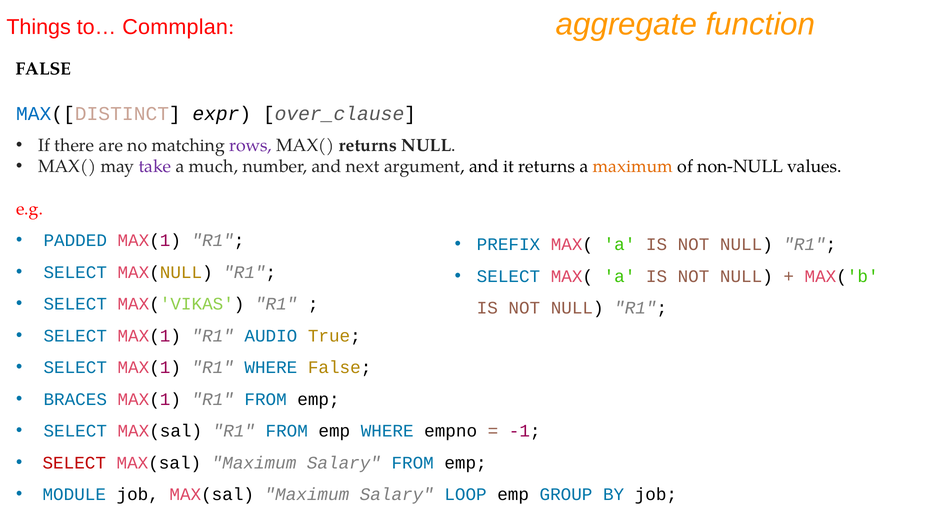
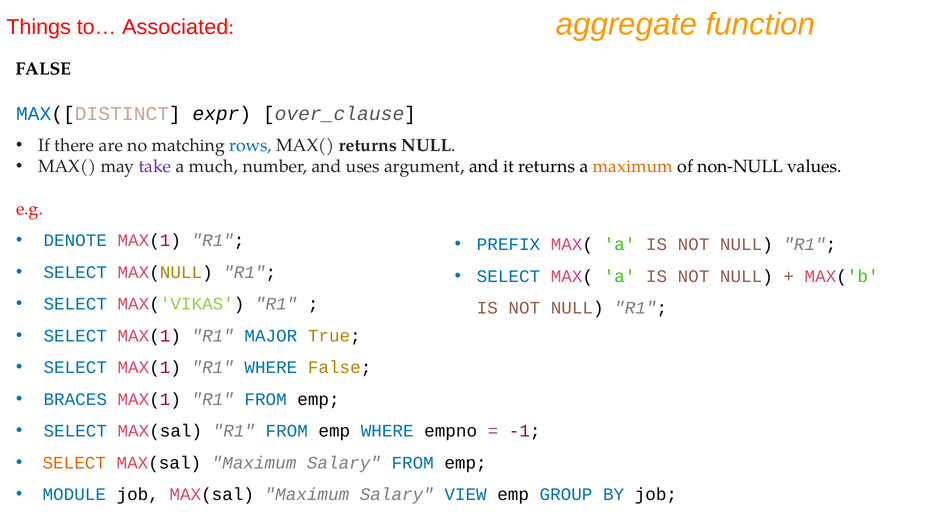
Commplan: Commplan -> Associated (175, 27)
rows colour: purple -> blue (251, 145)
next: next -> uses (363, 166)
PADDED: PADDED -> DENOTE (75, 240)
AUDIO: AUDIO -> MAJOR (271, 336)
SELECT colour: red -> orange (74, 463)
LOOP: LOOP -> VIEW (466, 494)
